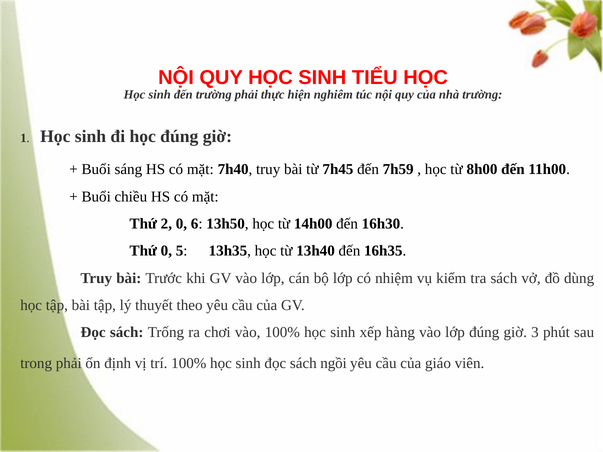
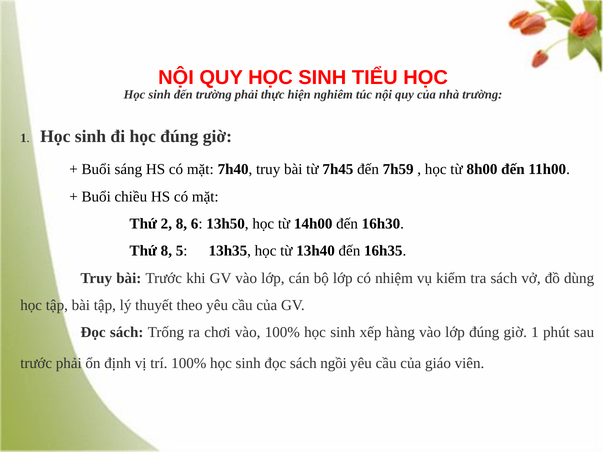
2 0: 0 -> 8 (181, 224)
Thứ 0: 0 -> 8 (166, 251)
giờ 3: 3 -> 1 (535, 332)
trong: trong -> trước (36, 364)
